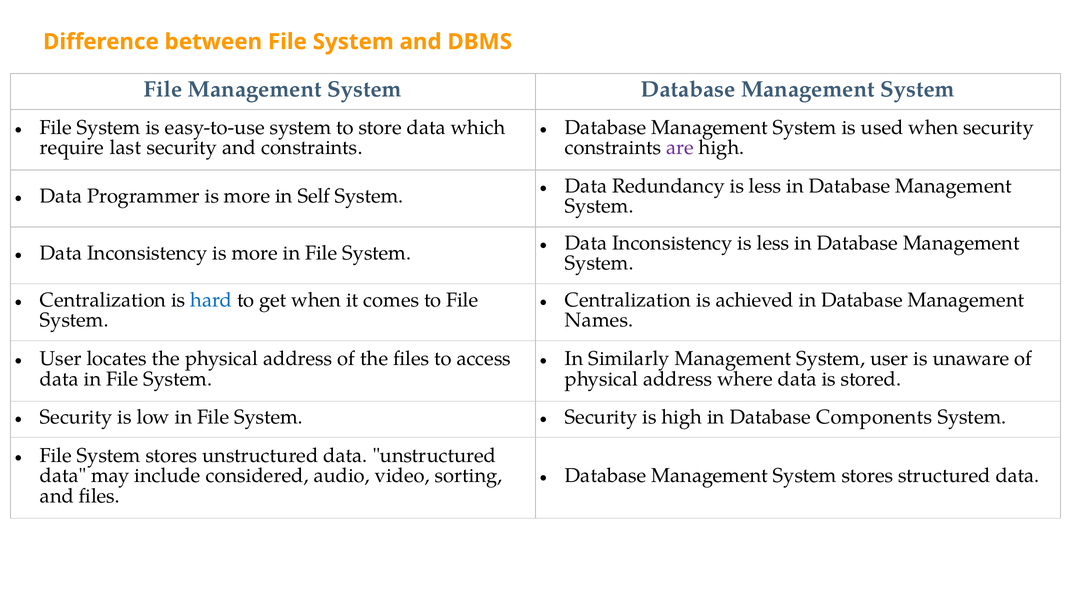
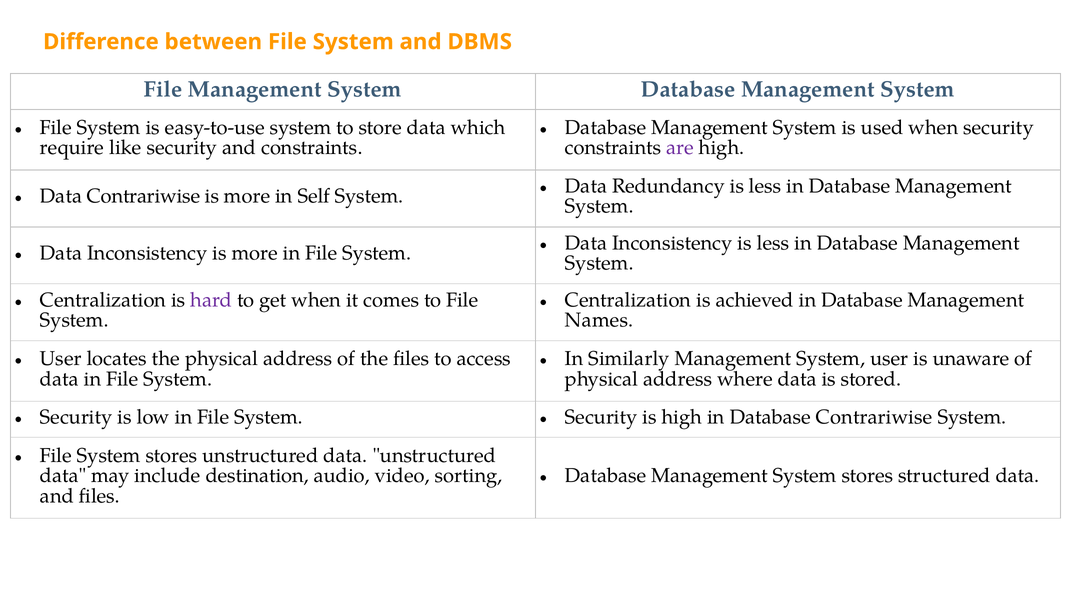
last: last -> like (125, 148)
Data Programmer: Programmer -> Contrariwise (144, 196)
hard colour: blue -> purple (211, 300)
Database Components: Components -> Contrariwise (874, 417)
considered: considered -> destination (257, 476)
